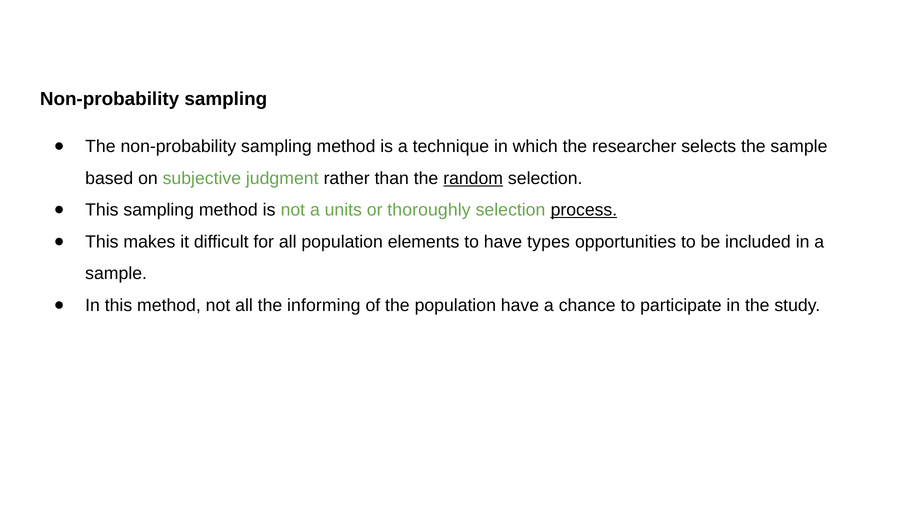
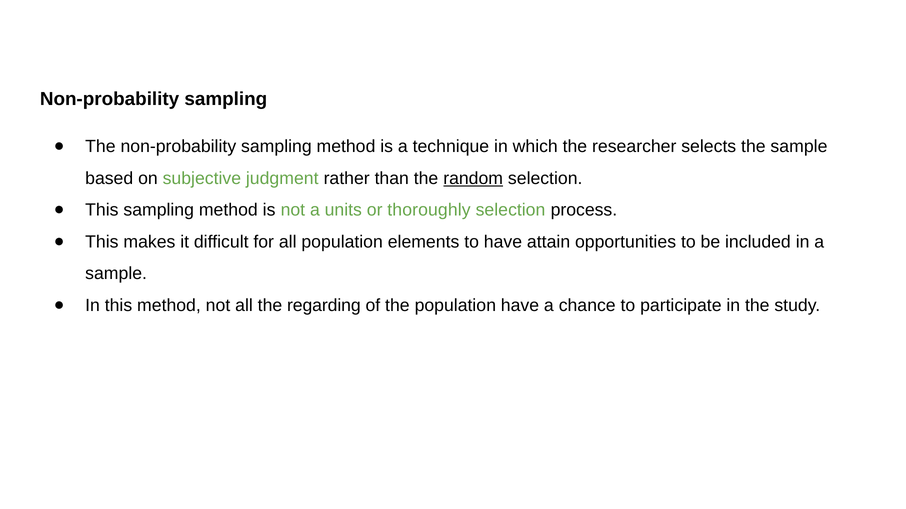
process underline: present -> none (584, 210)
types: types -> attain (549, 242)
informing: informing -> regarding (324, 306)
